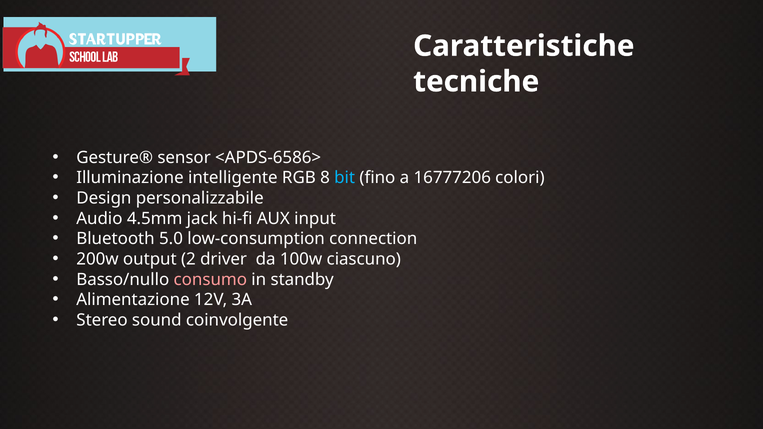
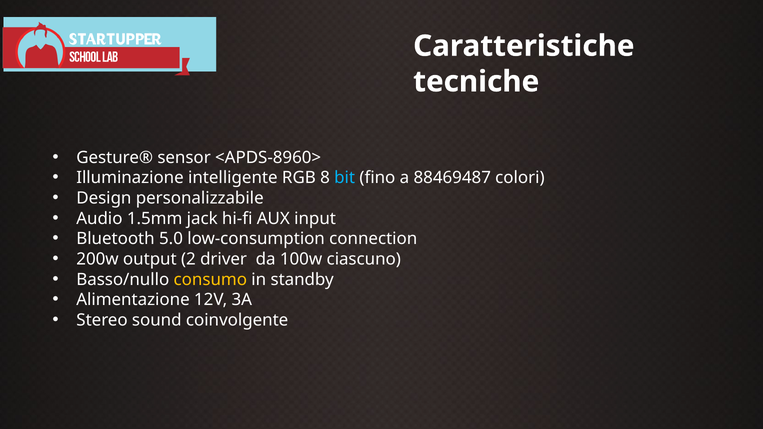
<APDS-6586>: <APDS-6586> -> <APDS-8960> (268, 158)
16777206: 16777206 -> 88469487 (452, 178)
4.5mm: 4.5mm -> 1.5mm (155, 219)
consumo colour: pink -> yellow (210, 280)
